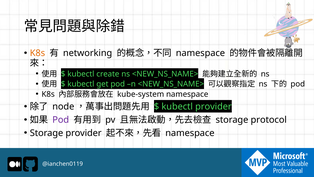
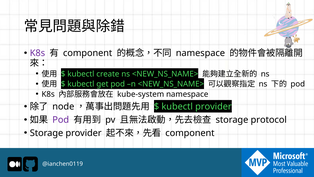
K8s colour: orange -> purple (37, 53)
networking: networking -> component (88, 53)
namespace: namespace -> component (190, 133)
